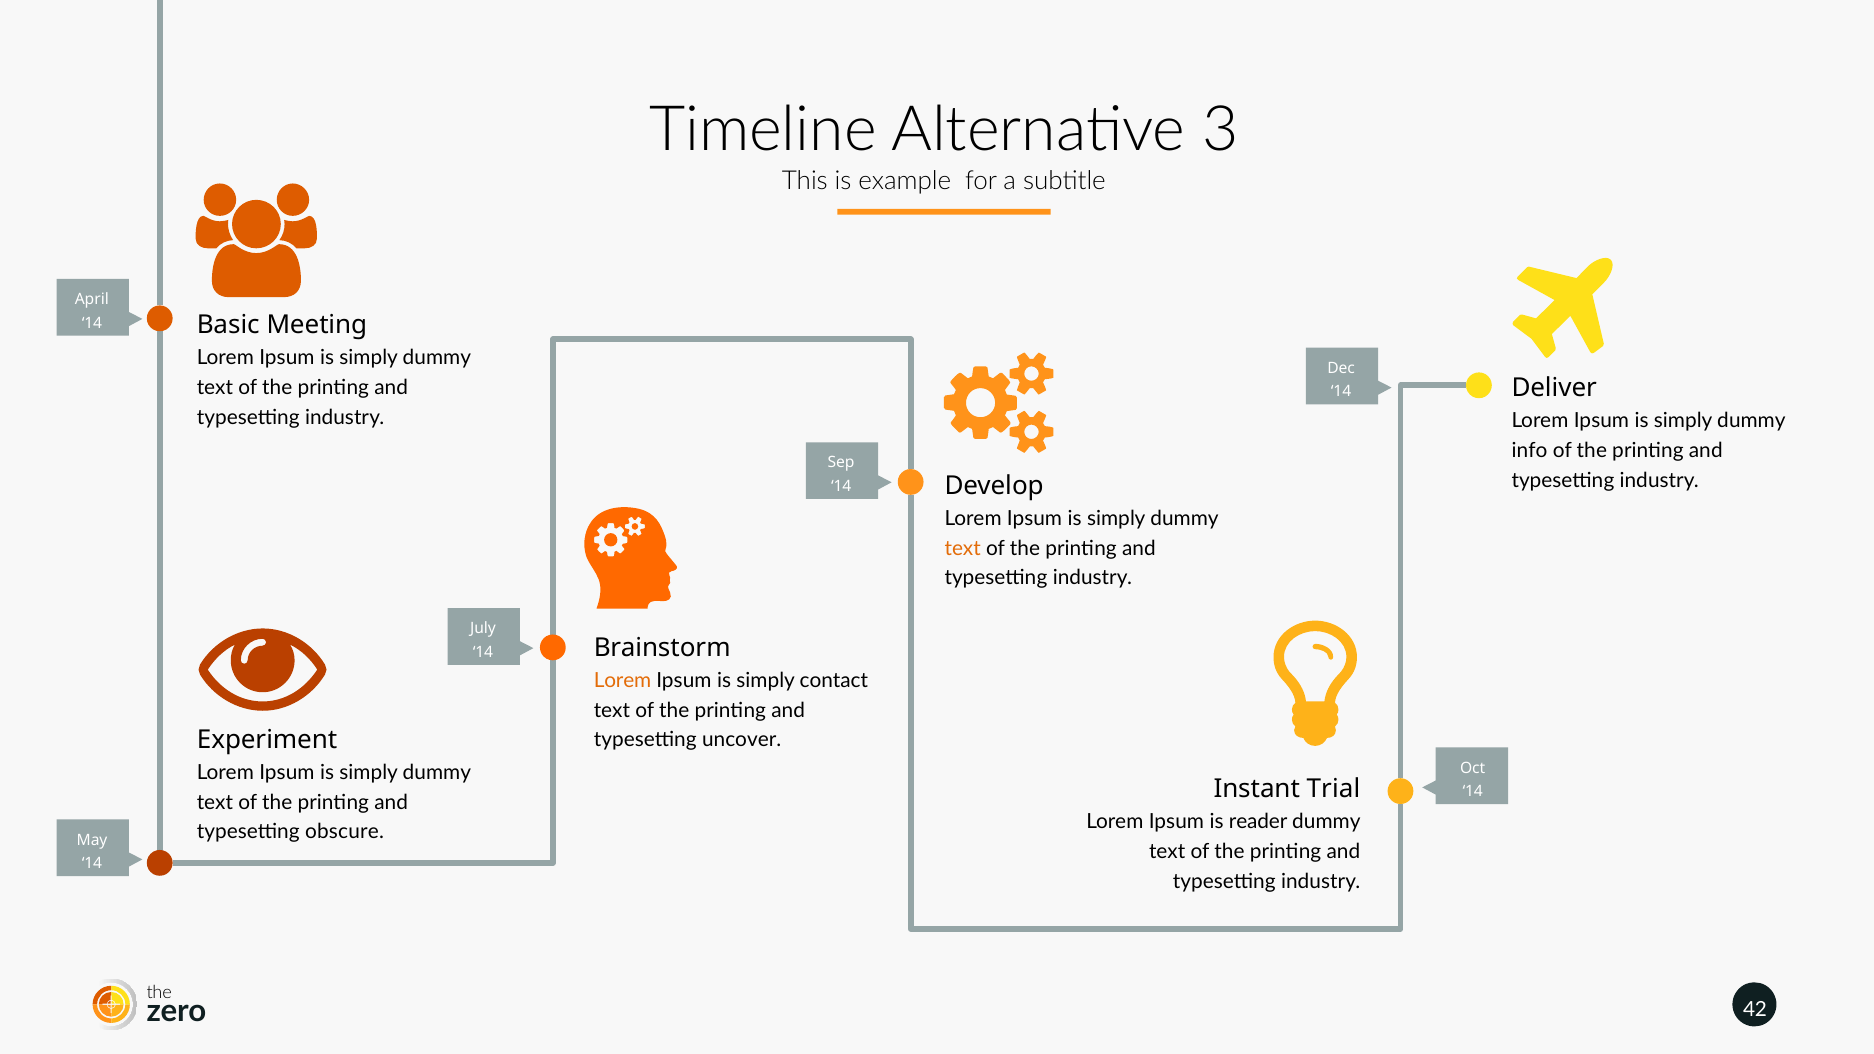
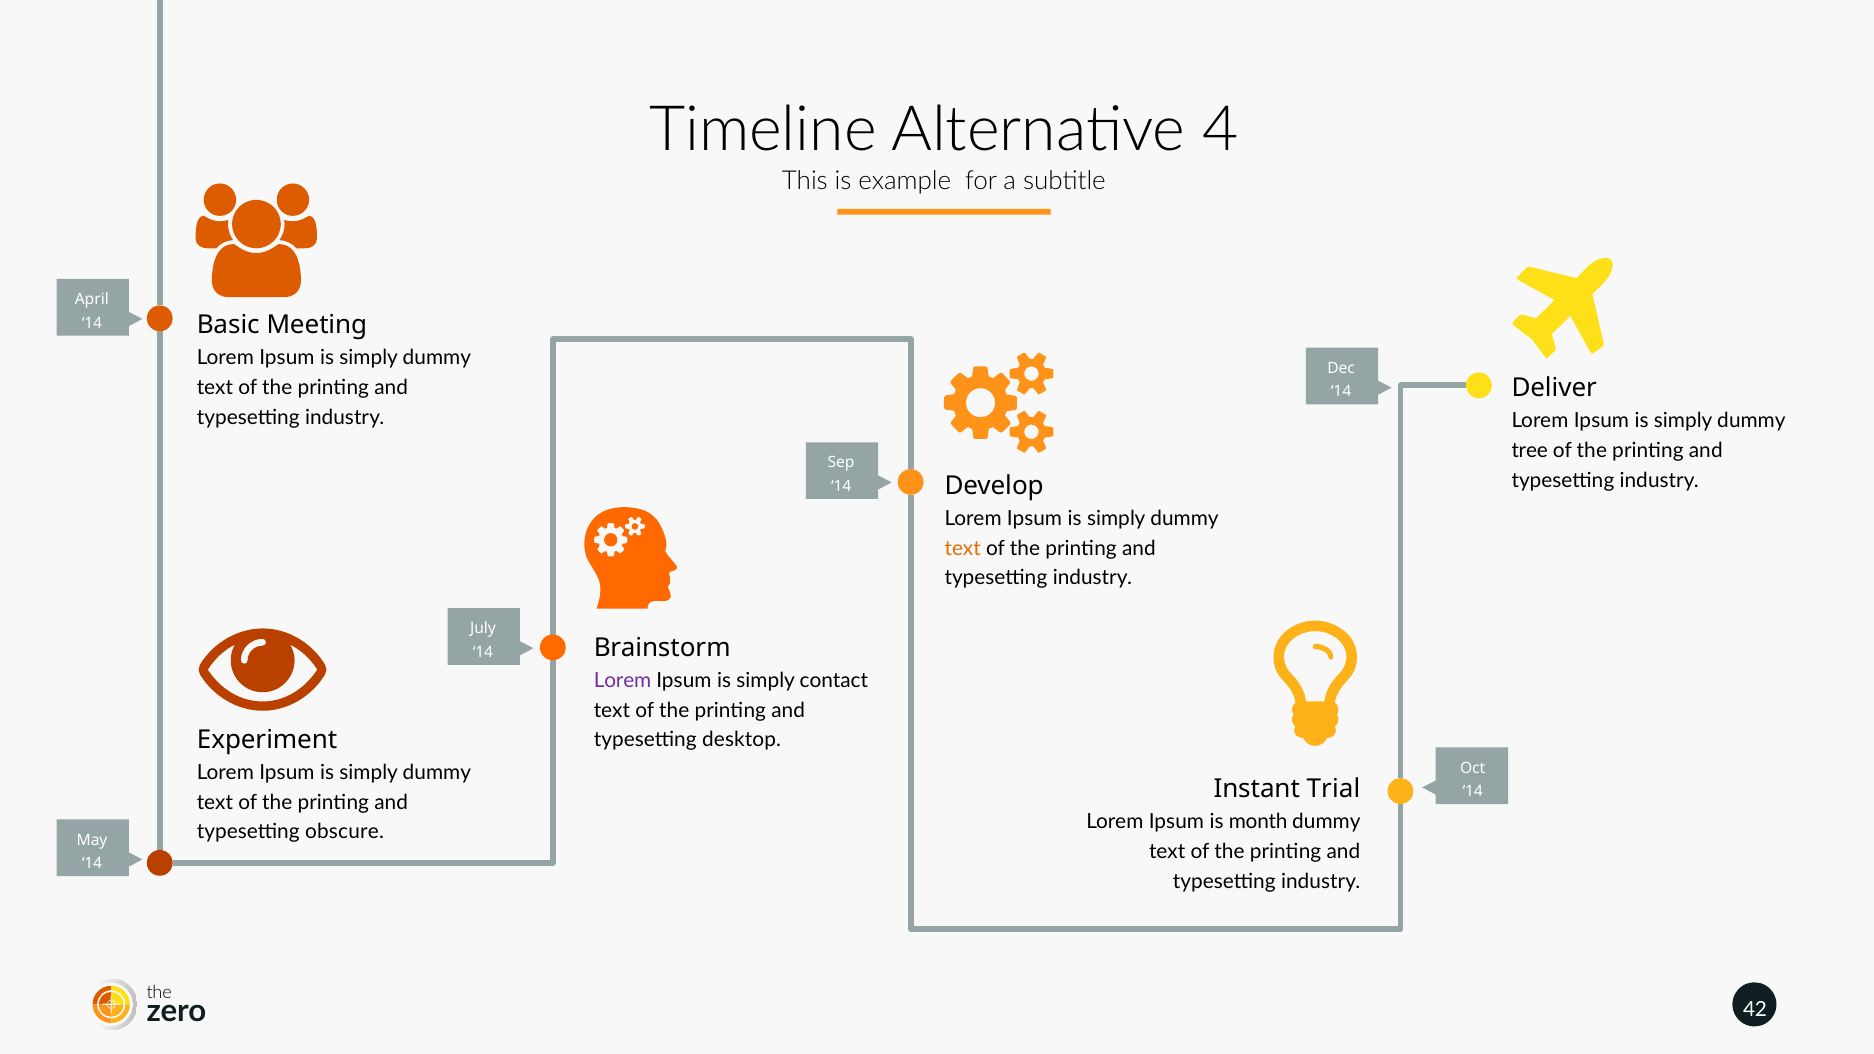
3: 3 -> 4 (1221, 130)
info: info -> tree (1530, 451)
Lorem colour: orange -> purple (623, 680)
uncover: uncover -> desktop (742, 740)
reader: reader -> month (1258, 822)
